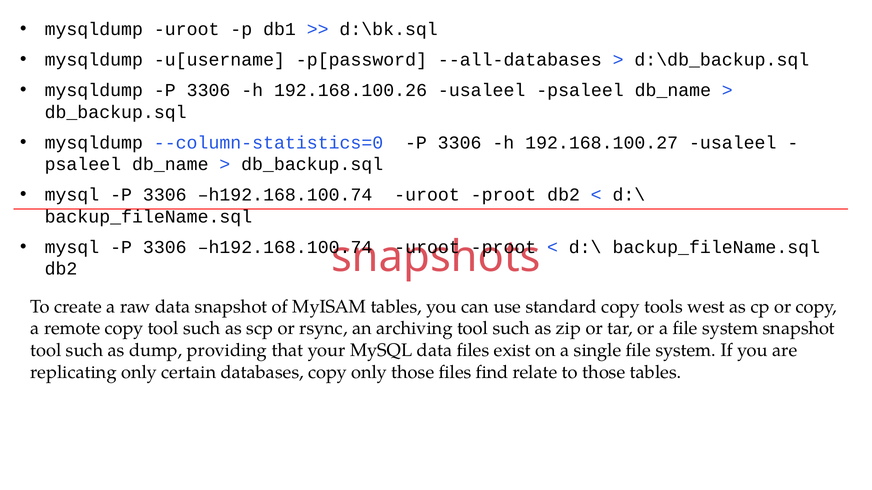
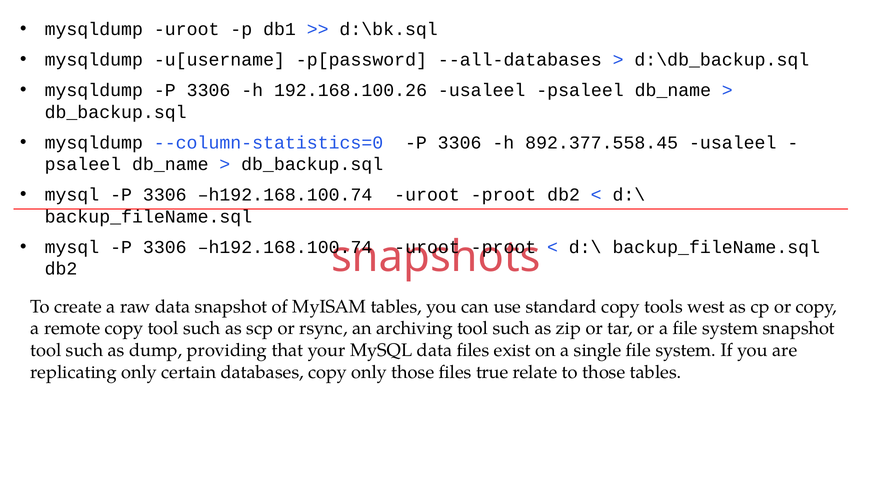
192.168.100.27: 192.168.100.27 -> 892.377.558.45 (602, 143)
find: find -> true (492, 372)
